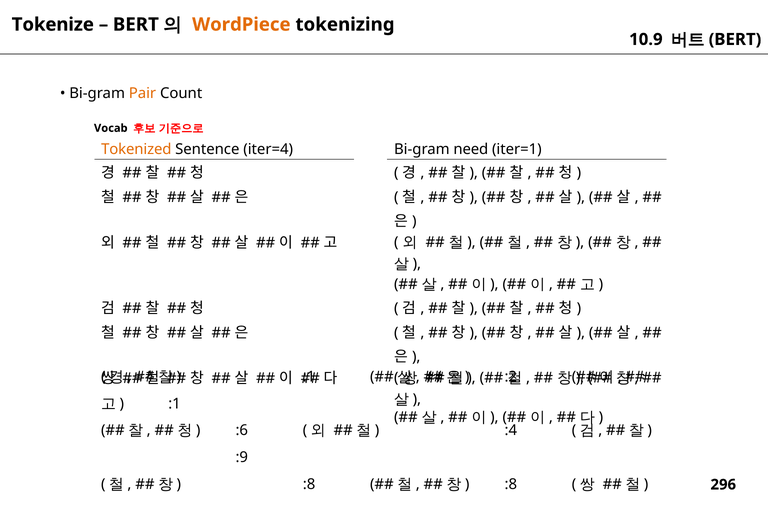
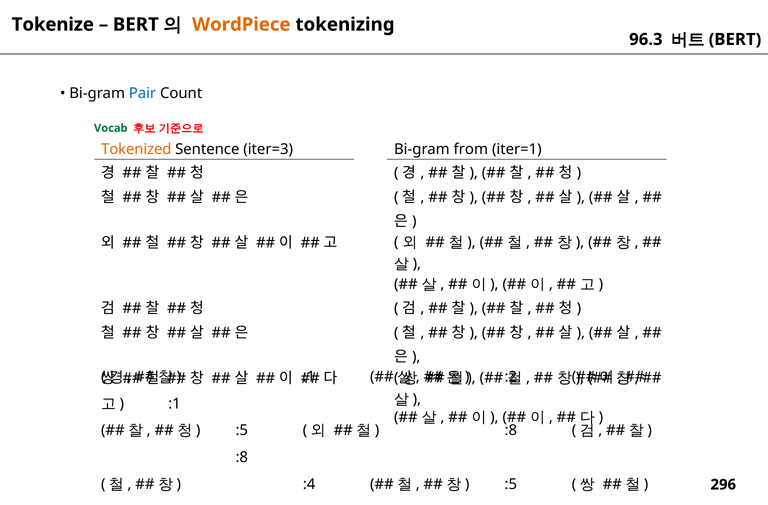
10.9: 10.9 -> 96.3 (646, 39)
Pair colour: orange -> blue (142, 93)
Vocab colour: black -> green (111, 128)
iter=4: iter=4 -> iter=3 (268, 149)
need: need -> from (471, 149)
:6: :6 -> :5 (242, 430)
:4: :4 -> :8 (511, 430)
:9: :9 -> :8 (242, 457)
:8: :8 -> :4 (309, 484)
:8: :8 -> :5 (511, 484)
